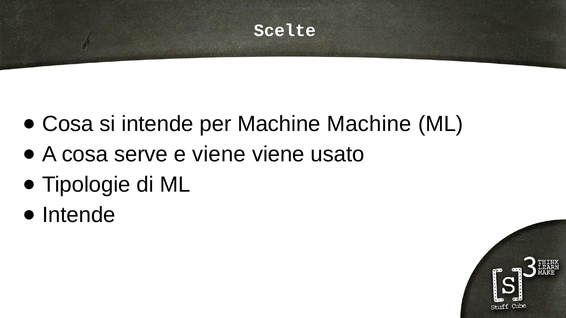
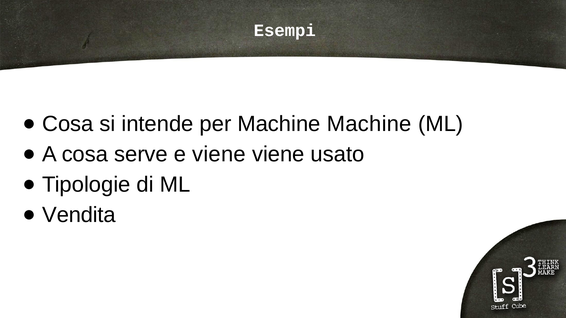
Scelte: Scelte -> Esempi (285, 31)
Intende: Intende -> Vendita (79, 215)
